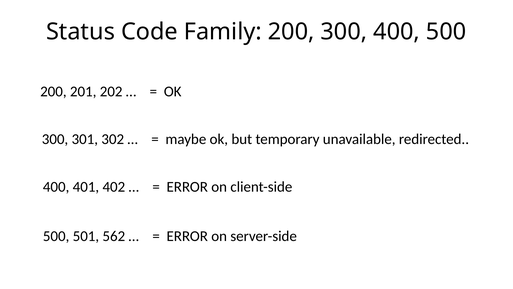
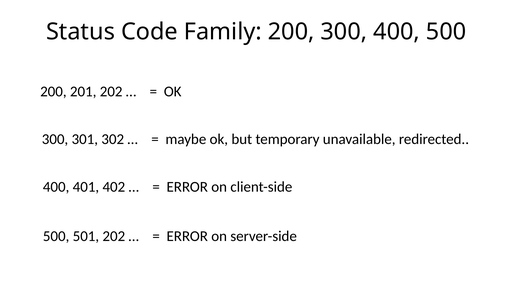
501 562: 562 -> 202 (114, 236)
